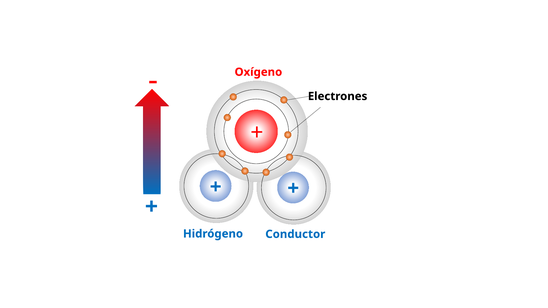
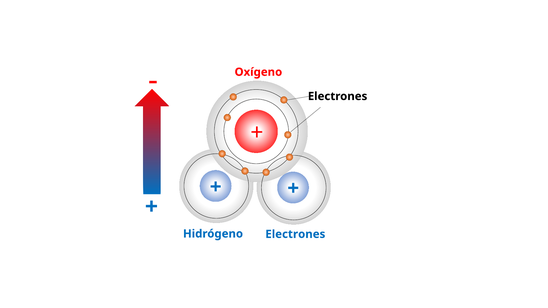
Hidrógeno Conductor: Conductor -> Electrones (295, 234)
